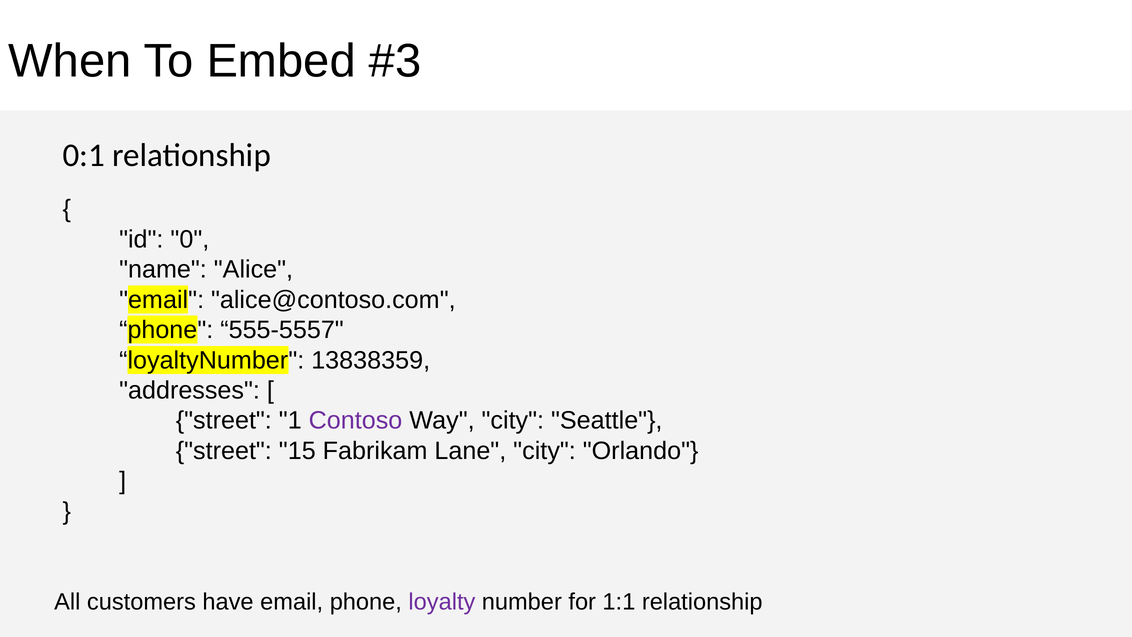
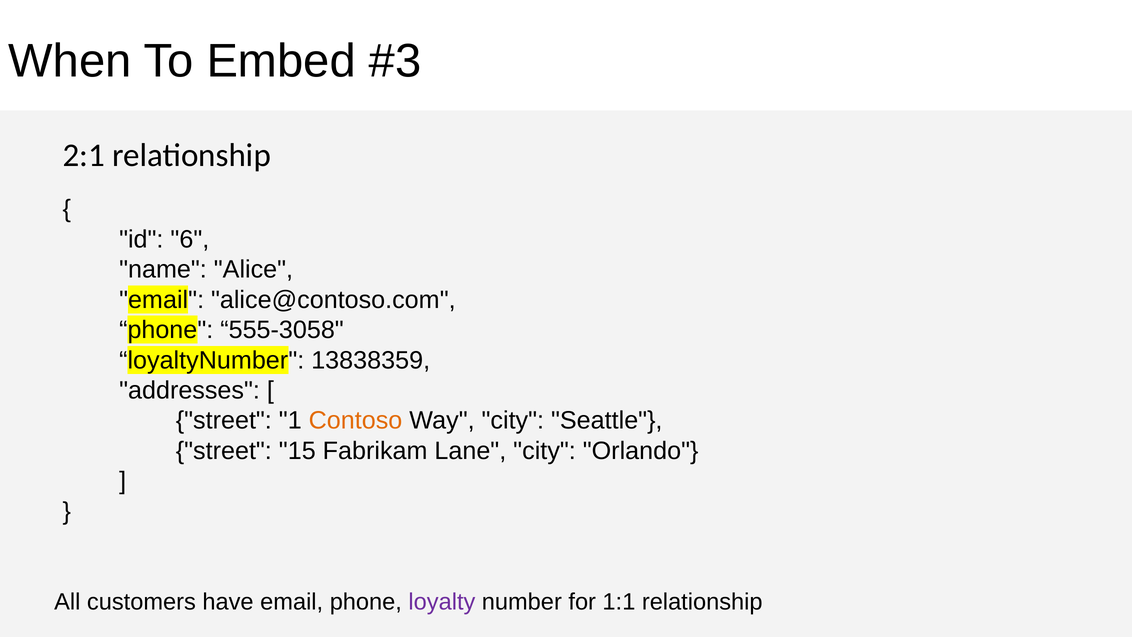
0:1: 0:1 -> 2:1 (84, 155)
0: 0 -> 6 (190, 239)
555-5557: 555-5557 -> 555-3058 (282, 330)
Contoso colour: purple -> orange (356, 421)
